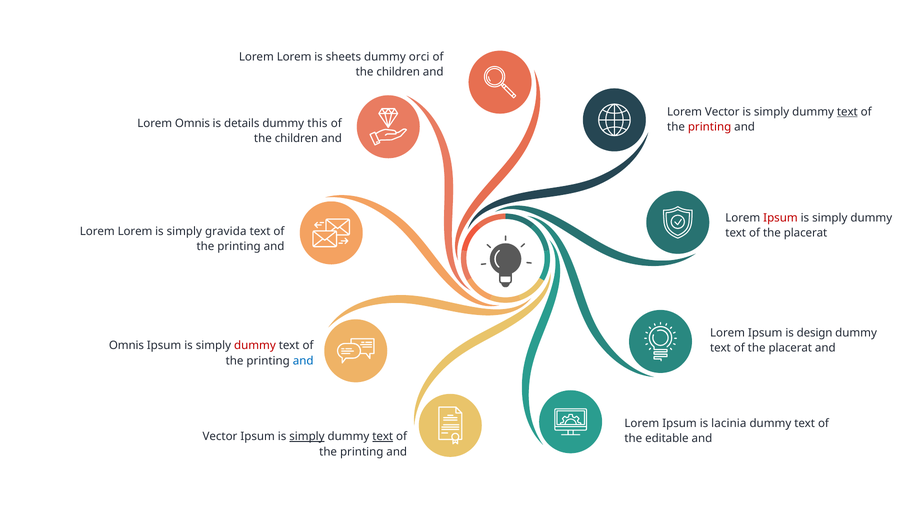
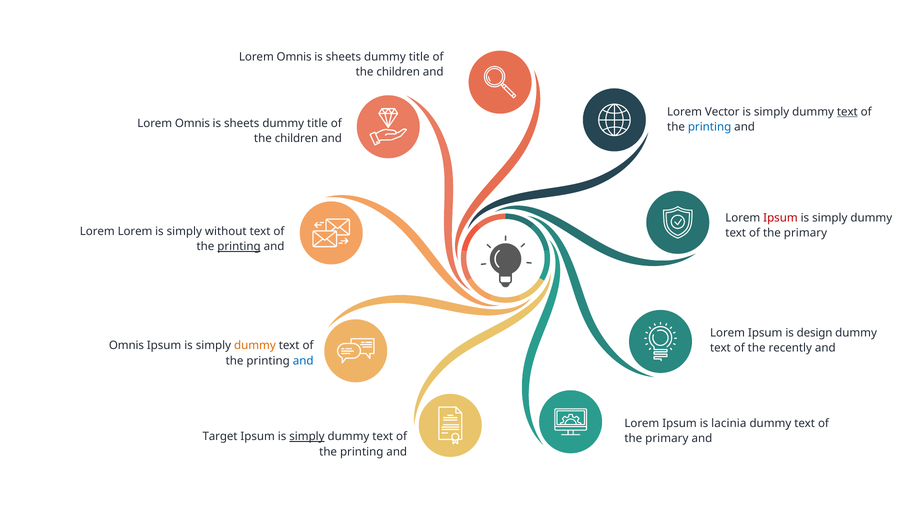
Lorem: Lorem -> Omnis (294, 57)
orci: orci -> title (419, 57)
details: details -> sheets (242, 123)
this: this -> title (317, 123)
printing colour: red -> blue (710, 127)
gravida: gravida -> without (226, 231)
placerat: placerat -> primary (805, 233)
printing underline: none -> present (239, 246)
dummy colour: red -> orange (255, 345)
placerat: placerat -> recently (790, 348)
Vector: Vector -> Target (220, 436)
text underline: present -> none (383, 436)
editable: editable -> primary (667, 438)
